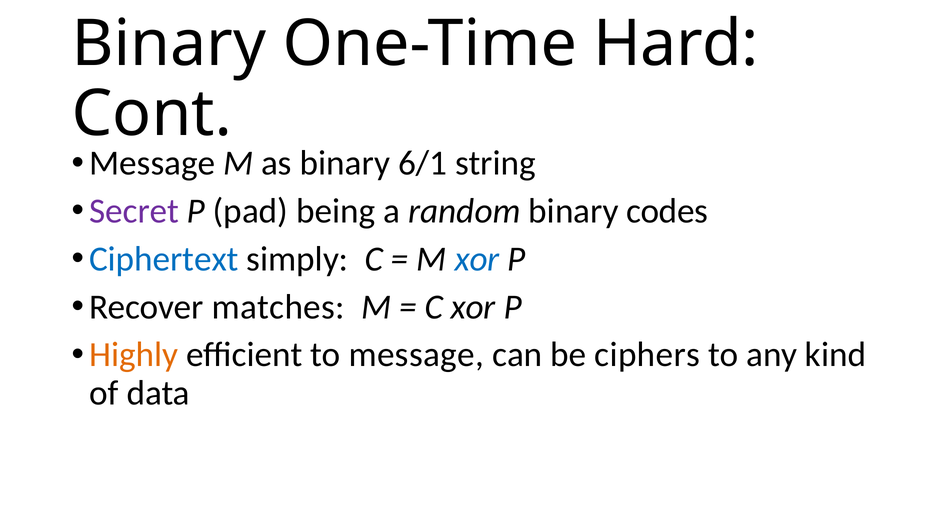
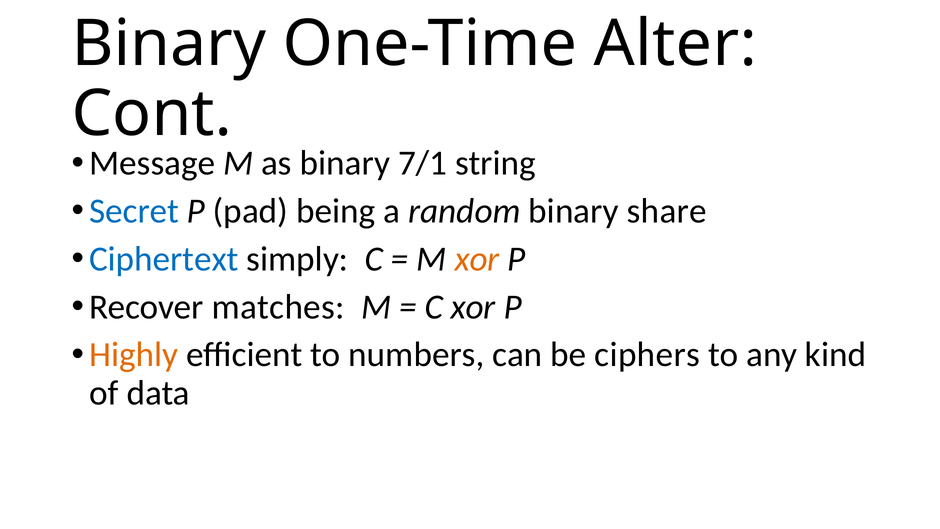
Hard: Hard -> Alter (675, 44)
6/1: 6/1 -> 7/1 (423, 163)
Secret colour: purple -> blue (134, 211)
codes: codes -> share (667, 211)
xor colour: blue -> orange (477, 259)
to message: message -> numbers (416, 355)
